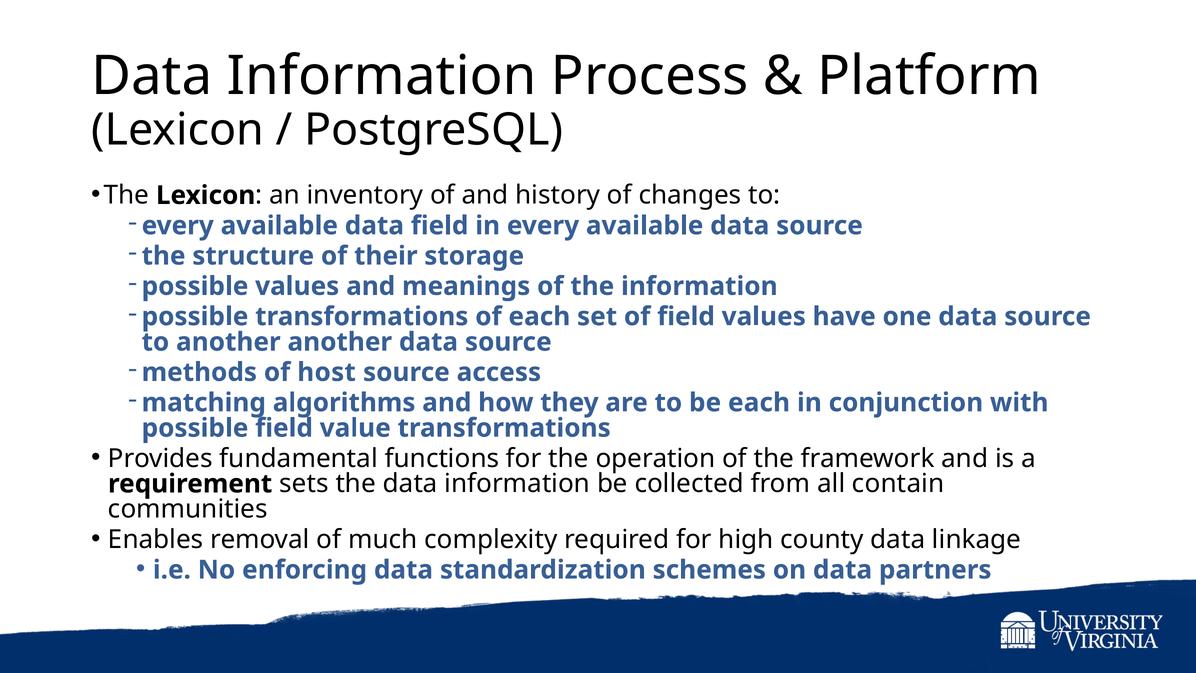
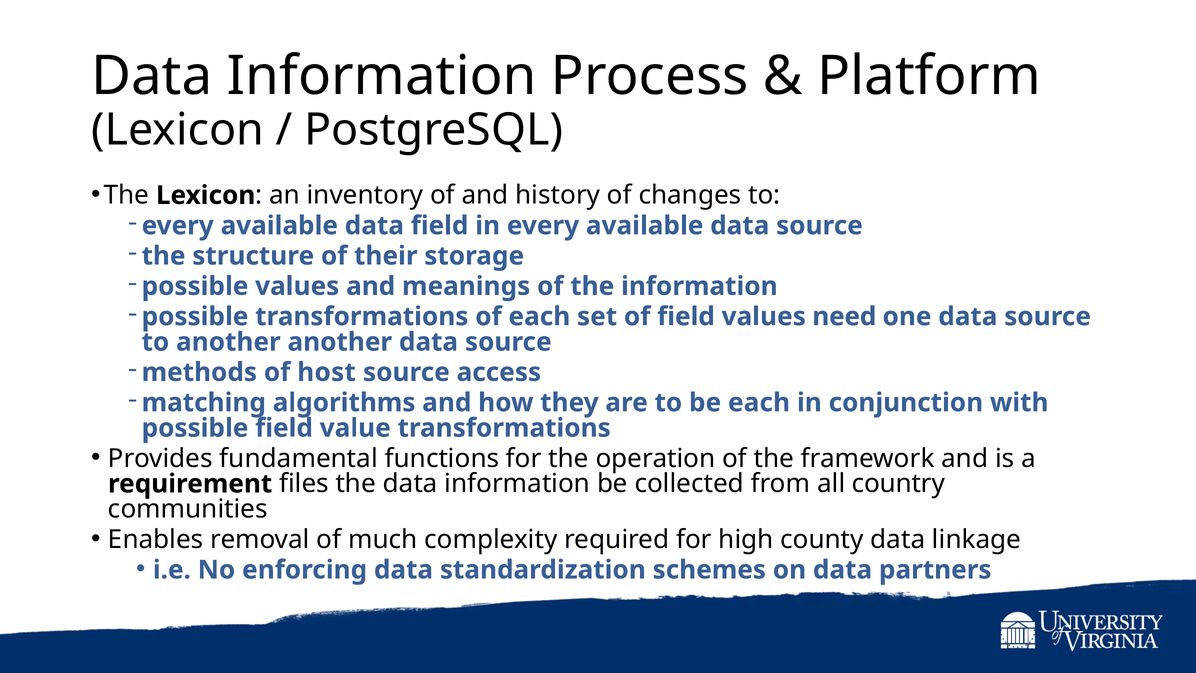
have: have -> need (844, 316)
sets: sets -> files (304, 484)
contain: contain -> country (898, 484)
